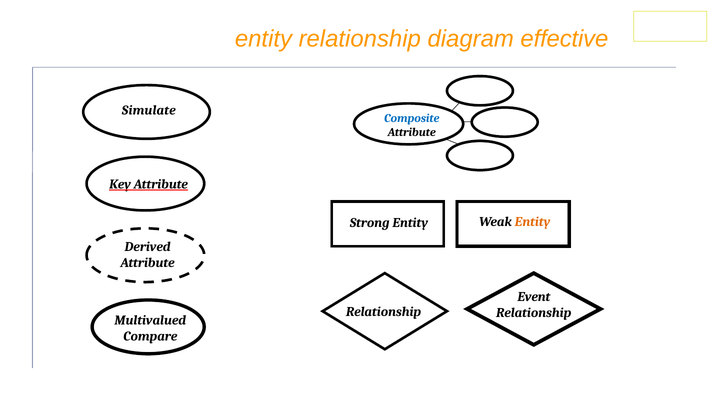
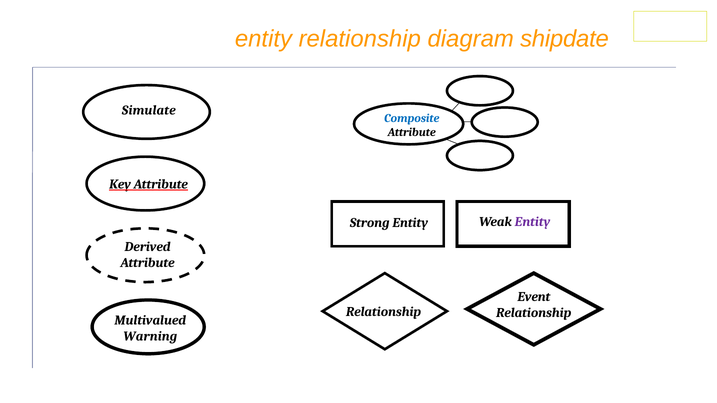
effective: effective -> shipdate (564, 39)
Entity colour: orange -> purple (533, 222)
Compare: Compare -> Warning (150, 337)
